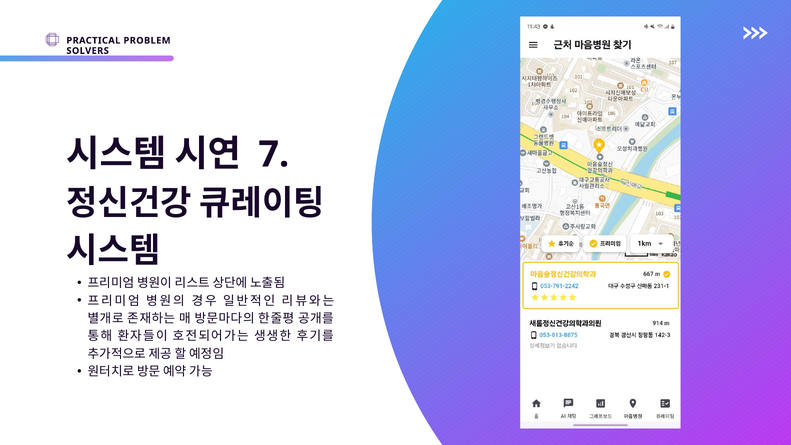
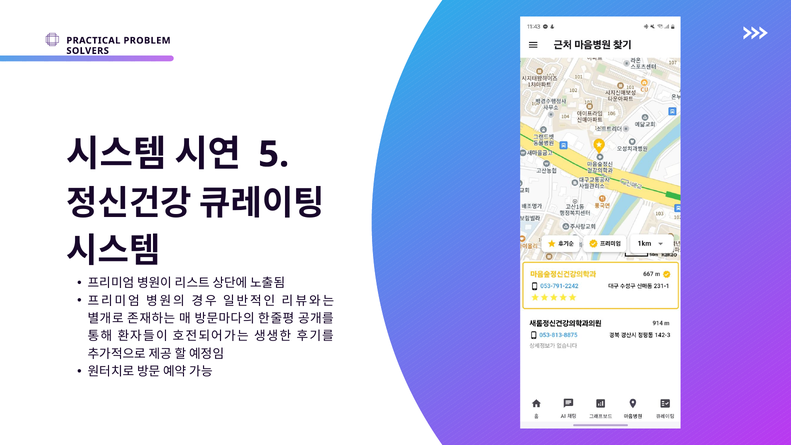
7: 7 -> 5 (274, 154)
